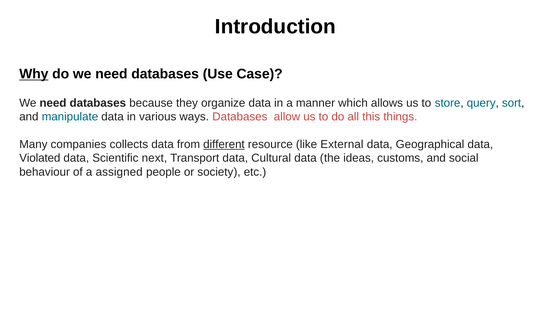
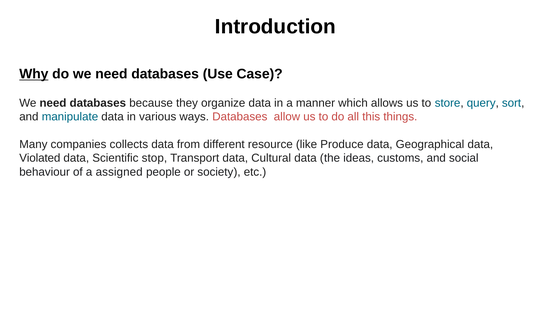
different underline: present -> none (224, 144)
External: External -> Produce (342, 144)
next: next -> stop (154, 158)
